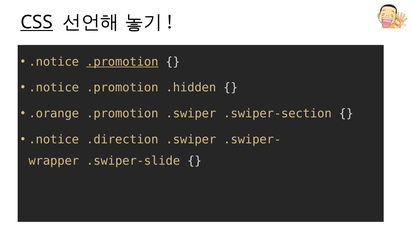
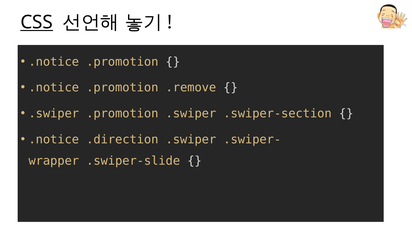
.promotion underline: present -> none (122, 62)
.hidden: .hidden -> .remove (191, 88)
.orange: .orange -> .swiper (54, 113)
